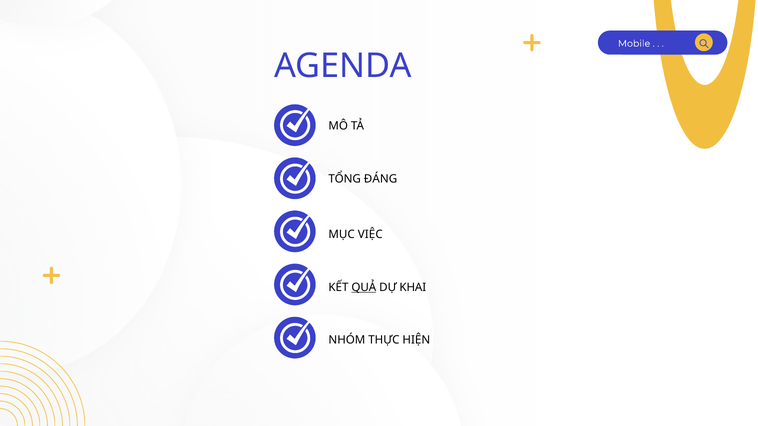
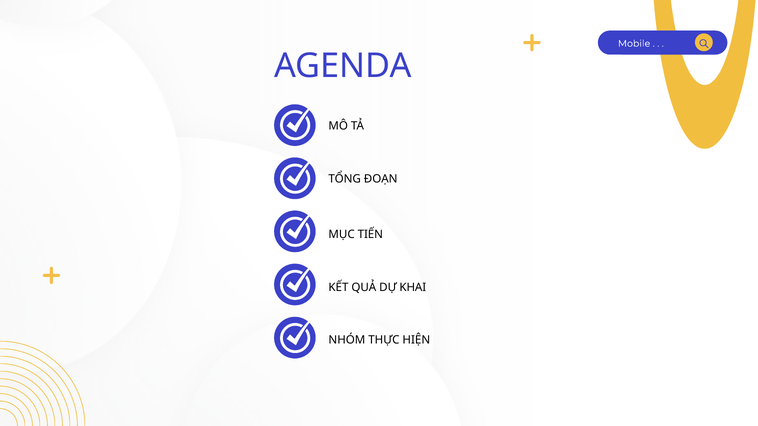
ĐÁNG: ĐÁNG -> ĐOẠN (381, 179)
VIỆC: VIỆC -> TIẾN (370, 234)
QUẢ underline: present -> none (364, 287)
